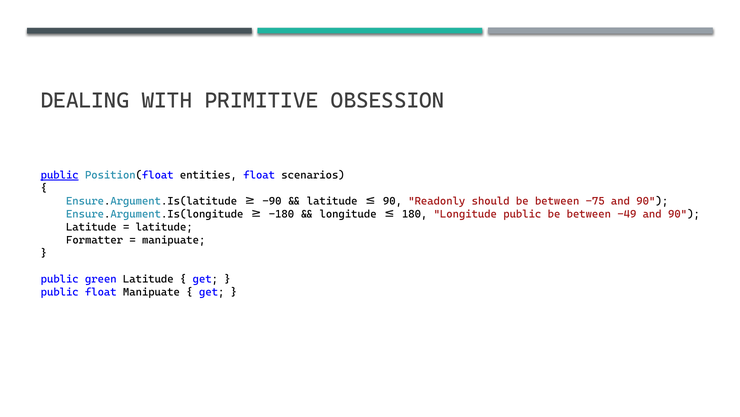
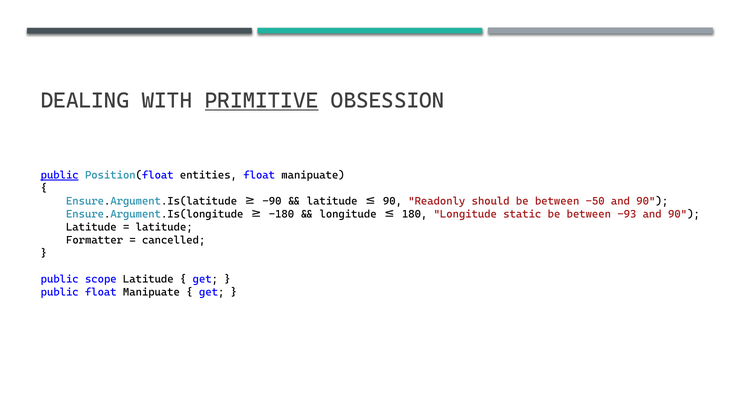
PRIMITIVE underline: none -> present (262, 101)
scenarios: scenarios -> manipuate (313, 175)
-75: -75 -> -50 (595, 201)
Longitude public: public -> static (522, 214)
-49: -49 -> -93 (627, 214)
manipuate: manipuate -> cancelled (174, 240)
green: green -> scope (101, 279)
